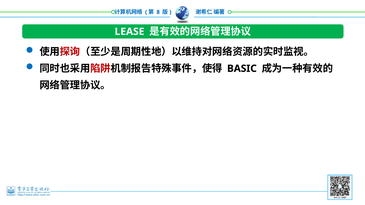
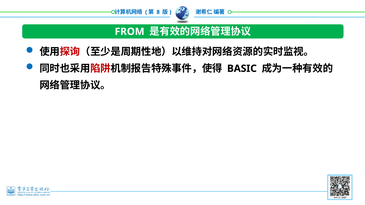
LEASE: LEASE -> FROM (130, 32)
